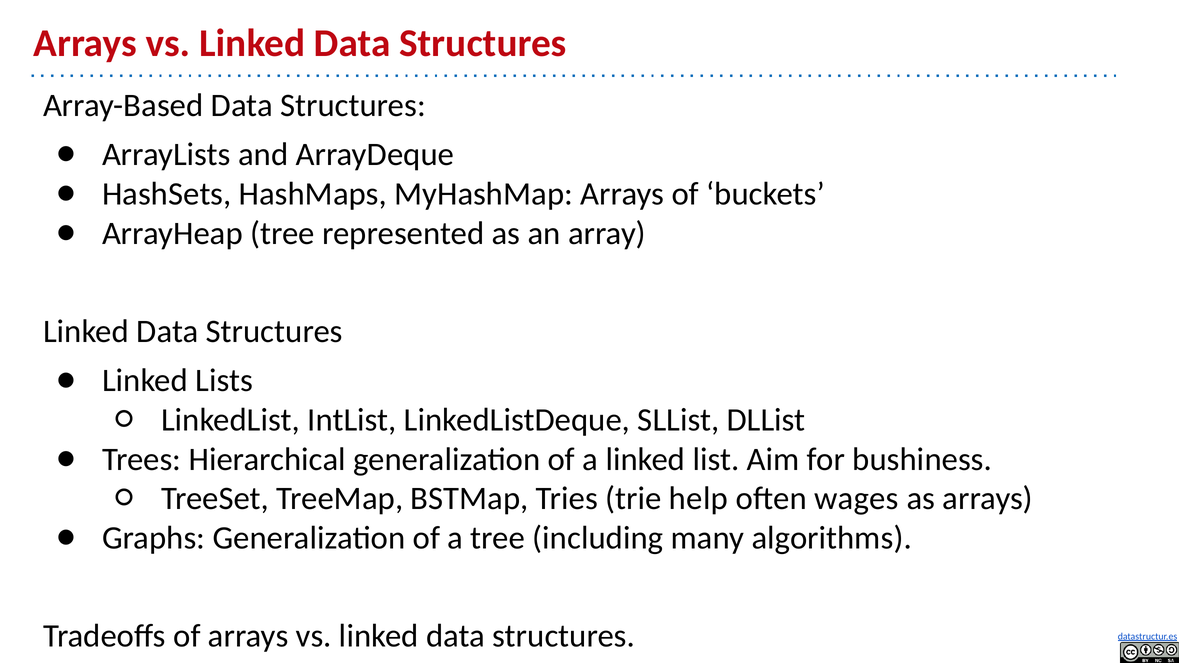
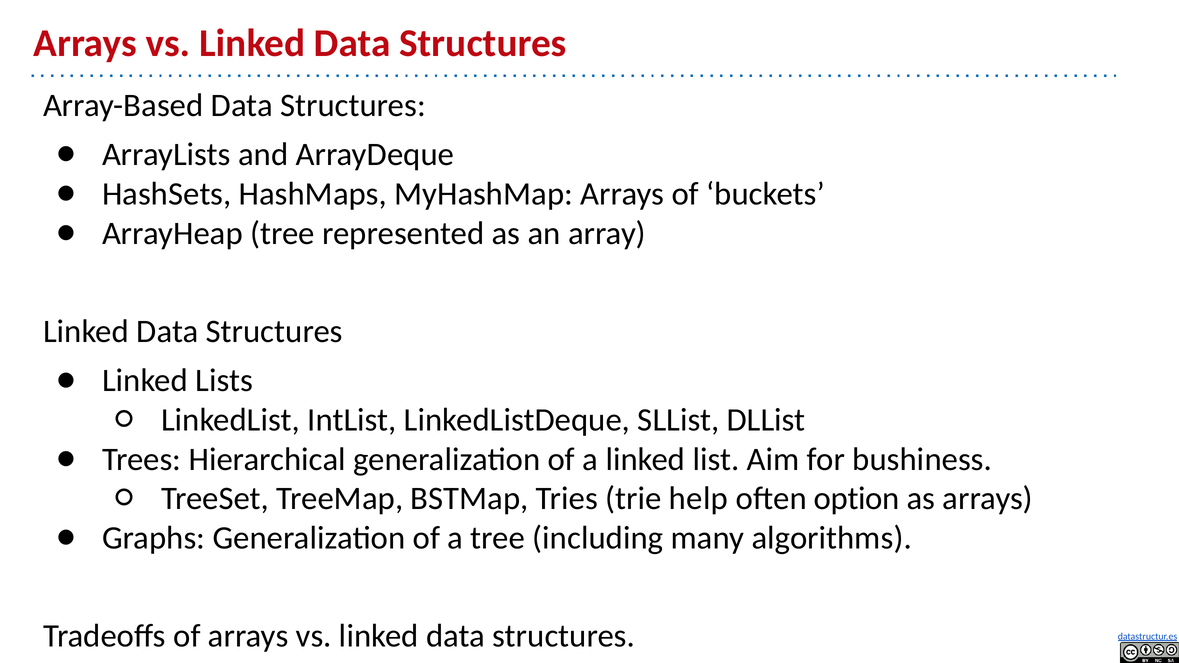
wages: wages -> option (857, 499)
